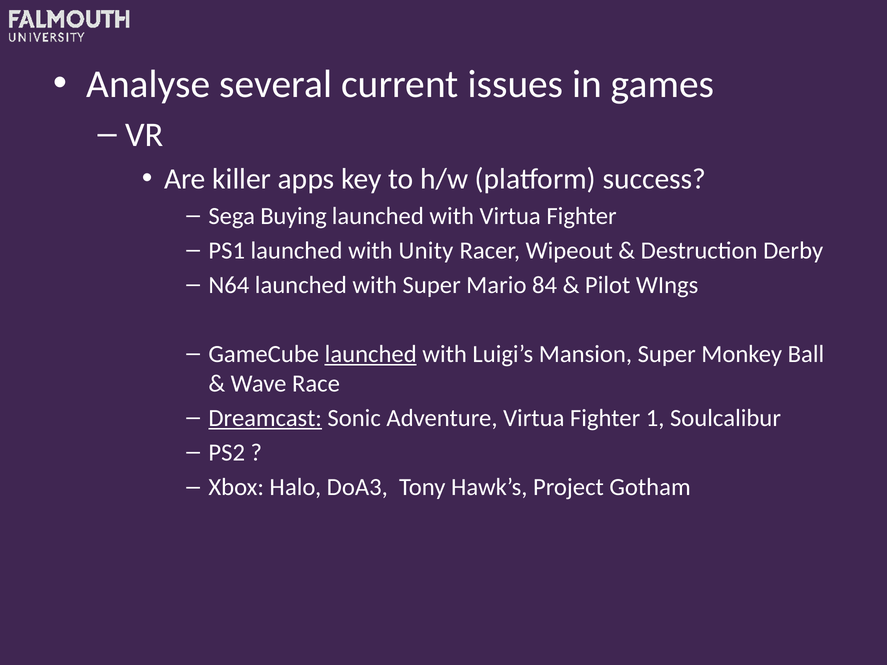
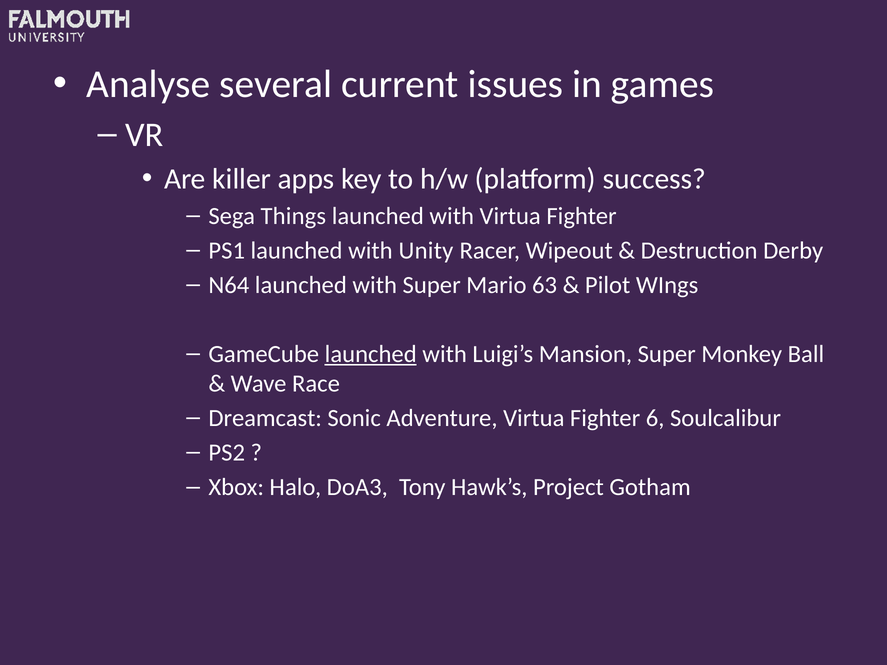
Buying: Buying -> Things (293, 216)
84: 84 -> 63 (545, 285)
Dreamcast underline: present -> none (265, 418)
1: 1 -> 6 (655, 418)
